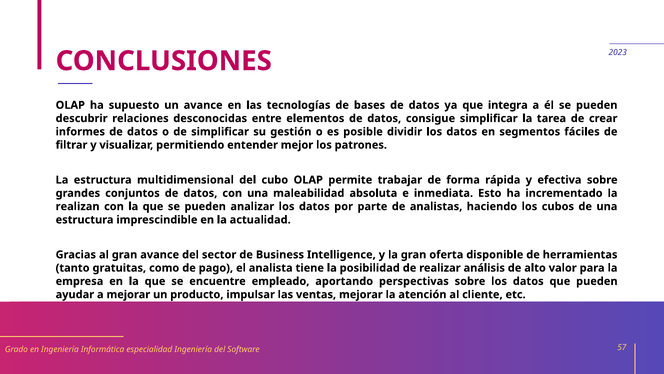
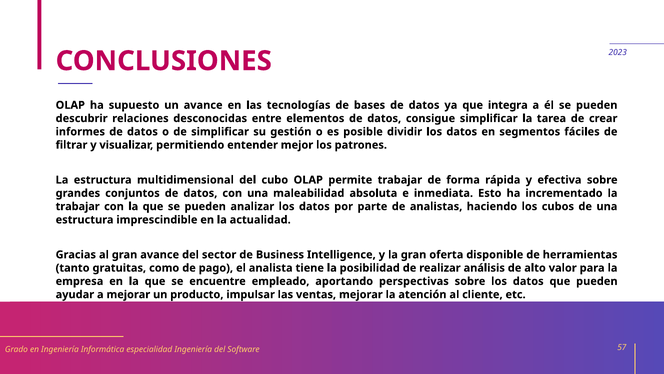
realizan: realizan -> trabajar (78, 206)
